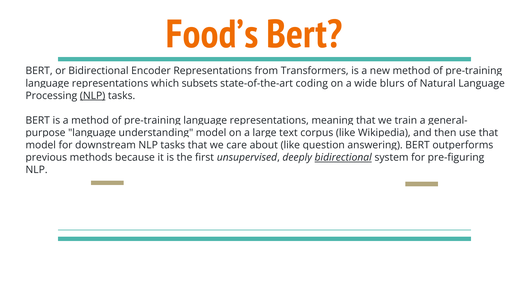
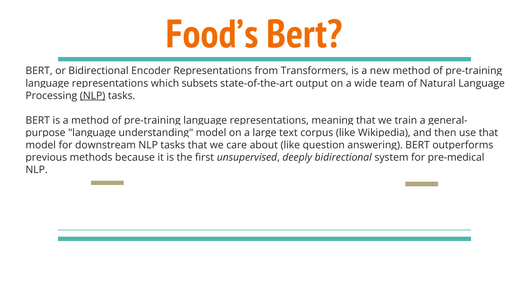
coding: coding -> output (312, 83)
blurs: blurs -> team (392, 83)
bidirectional underline: present -> none (343, 157)
pre-figuring: pre-figuring -> pre-medical (456, 157)
